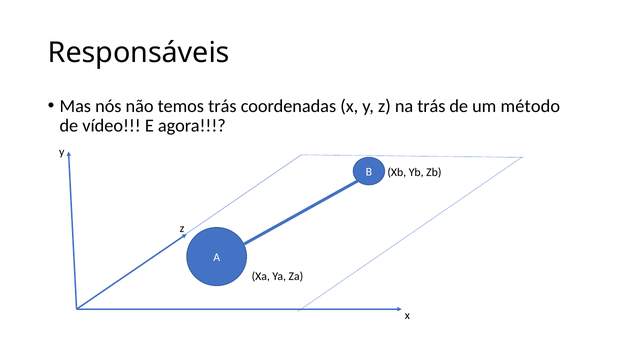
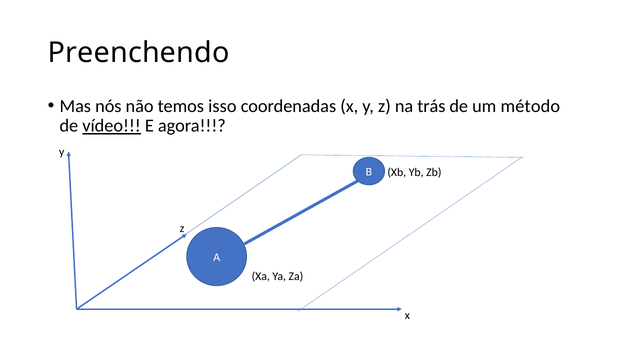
Responsáveis: Responsáveis -> Preenchendo (139, 53)
temos trás: trás -> isso (222, 106)
vídeo underline: none -> present (112, 126)
